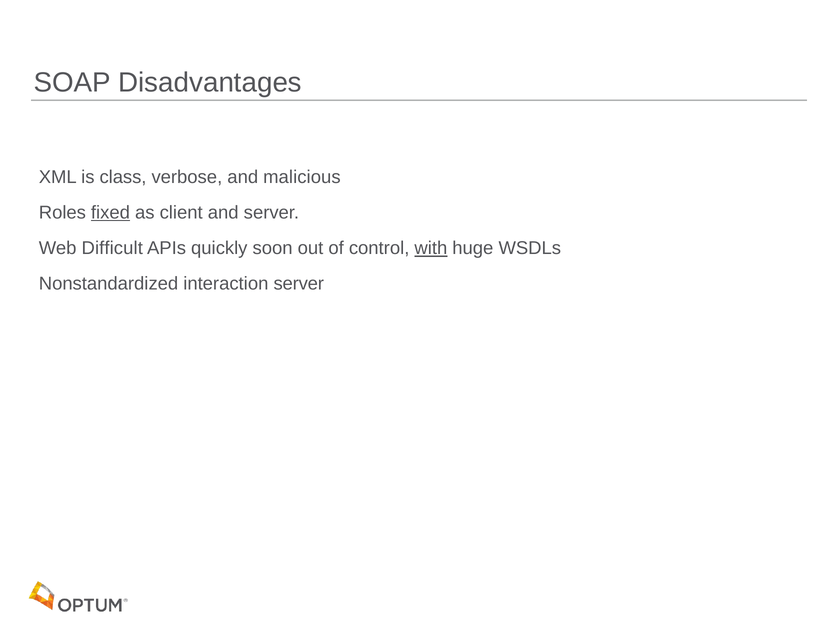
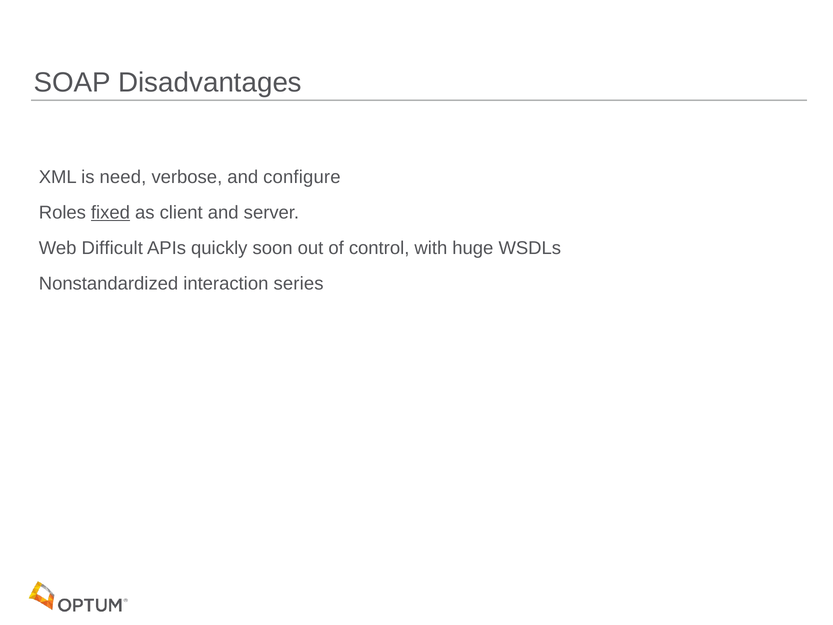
class: class -> need (123, 177)
malicious: malicious -> configure (302, 177)
with underline: present -> none (431, 248)
interaction server: server -> series (299, 284)
